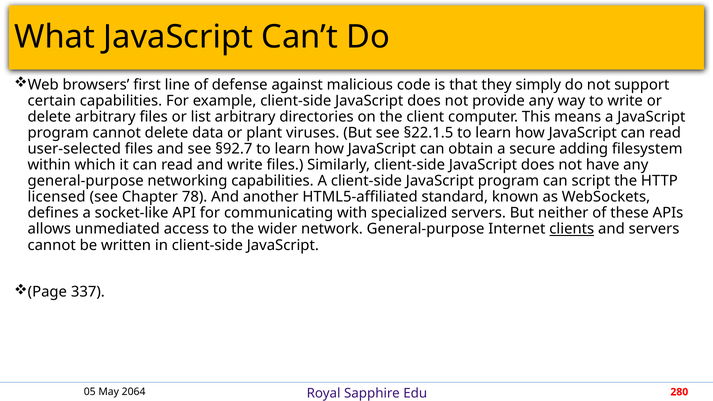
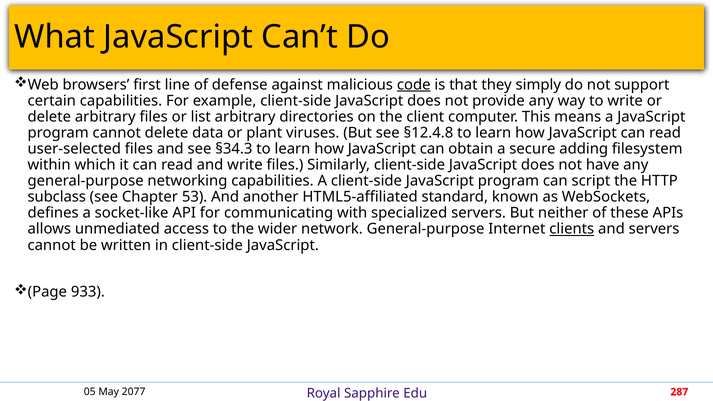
code underline: none -> present (414, 85)
§22.1.5: §22.1.5 -> §12.4.8 (428, 133)
§92.7: §92.7 -> §34.3 (234, 149)
licensed: licensed -> subclass (57, 197)
78: 78 -> 53 (195, 197)
337: 337 -> 933 (88, 292)
2064: 2064 -> 2077 (134, 392)
280: 280 -> 287 (679, 392)
